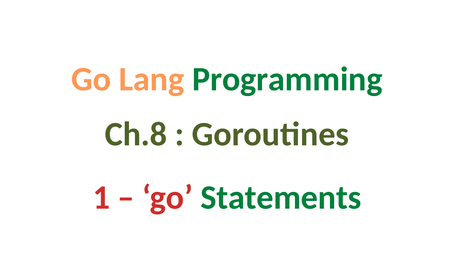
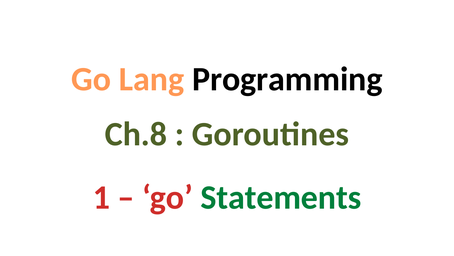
Programming colour: green -> black (287, 79)
